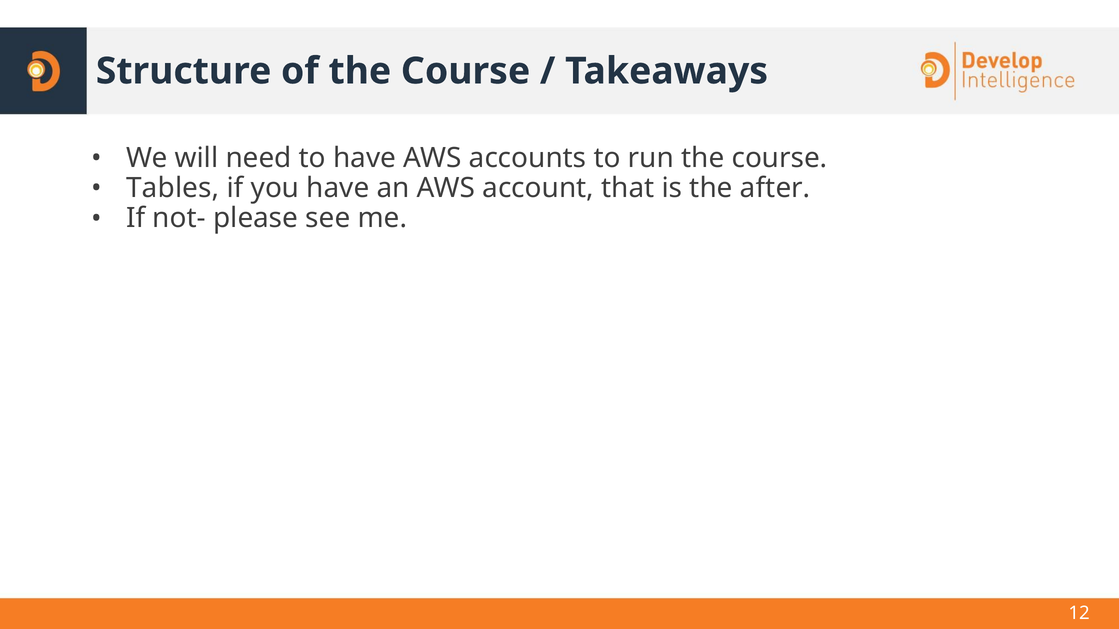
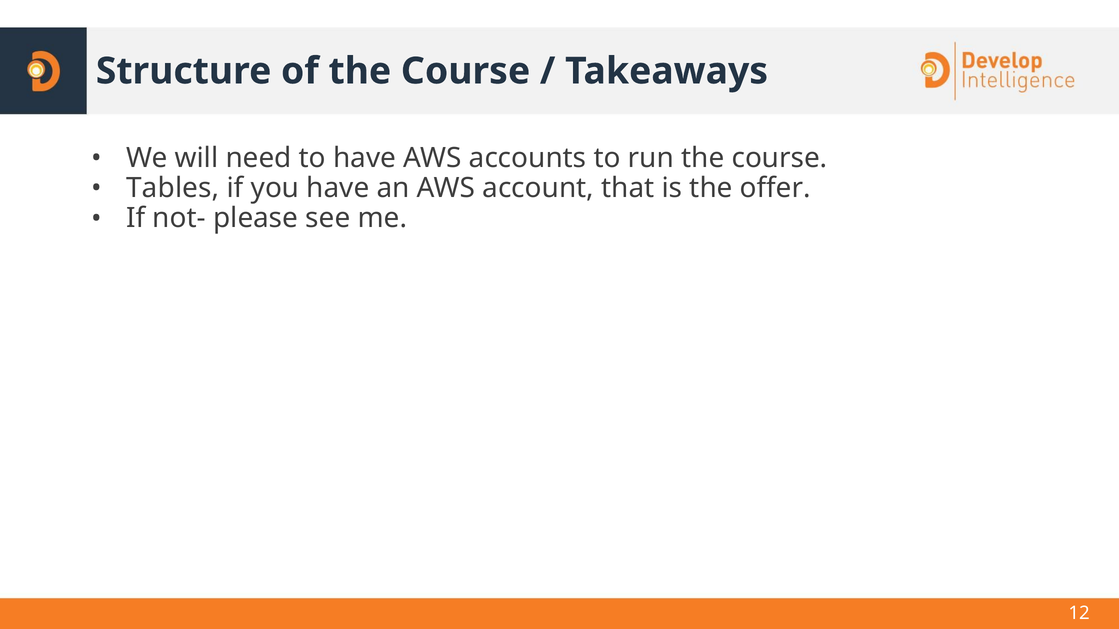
after: after -> offer (775, 188)
